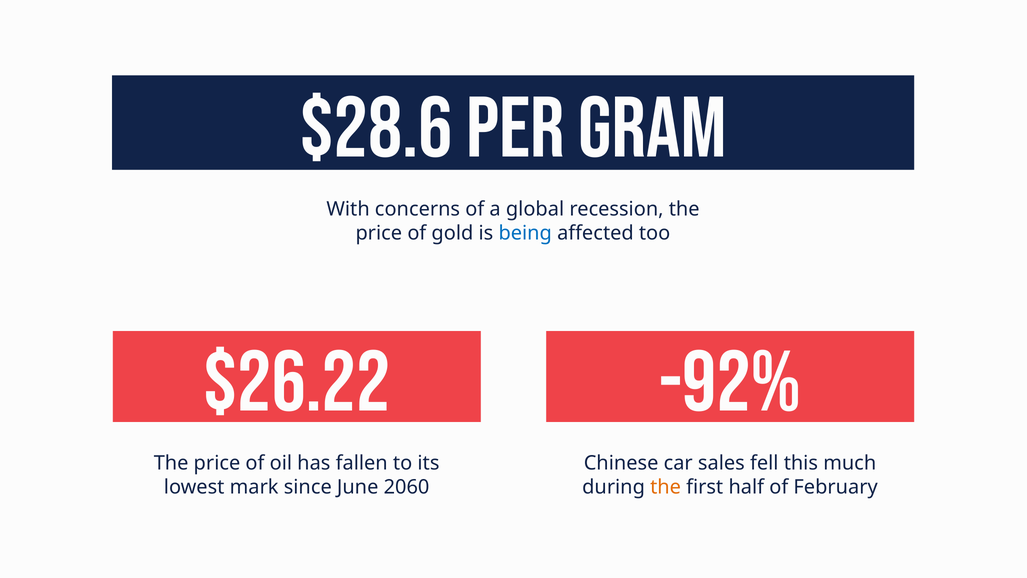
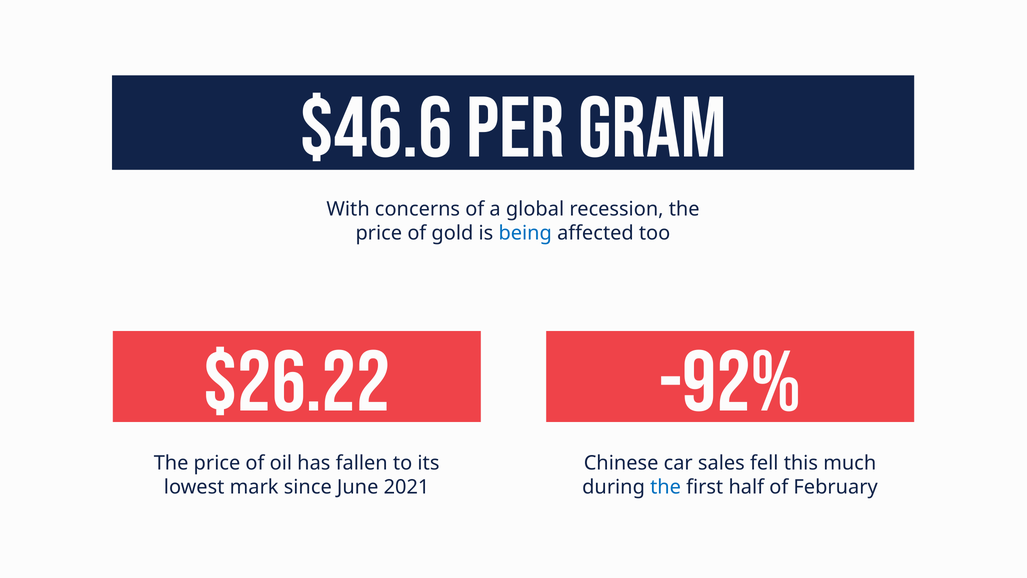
$28.6: $28.6 -> $46.6 (376, 129)
2060: 2060 -> 2021 (407, 487)
the colour: orange -> blue (666, 487)
